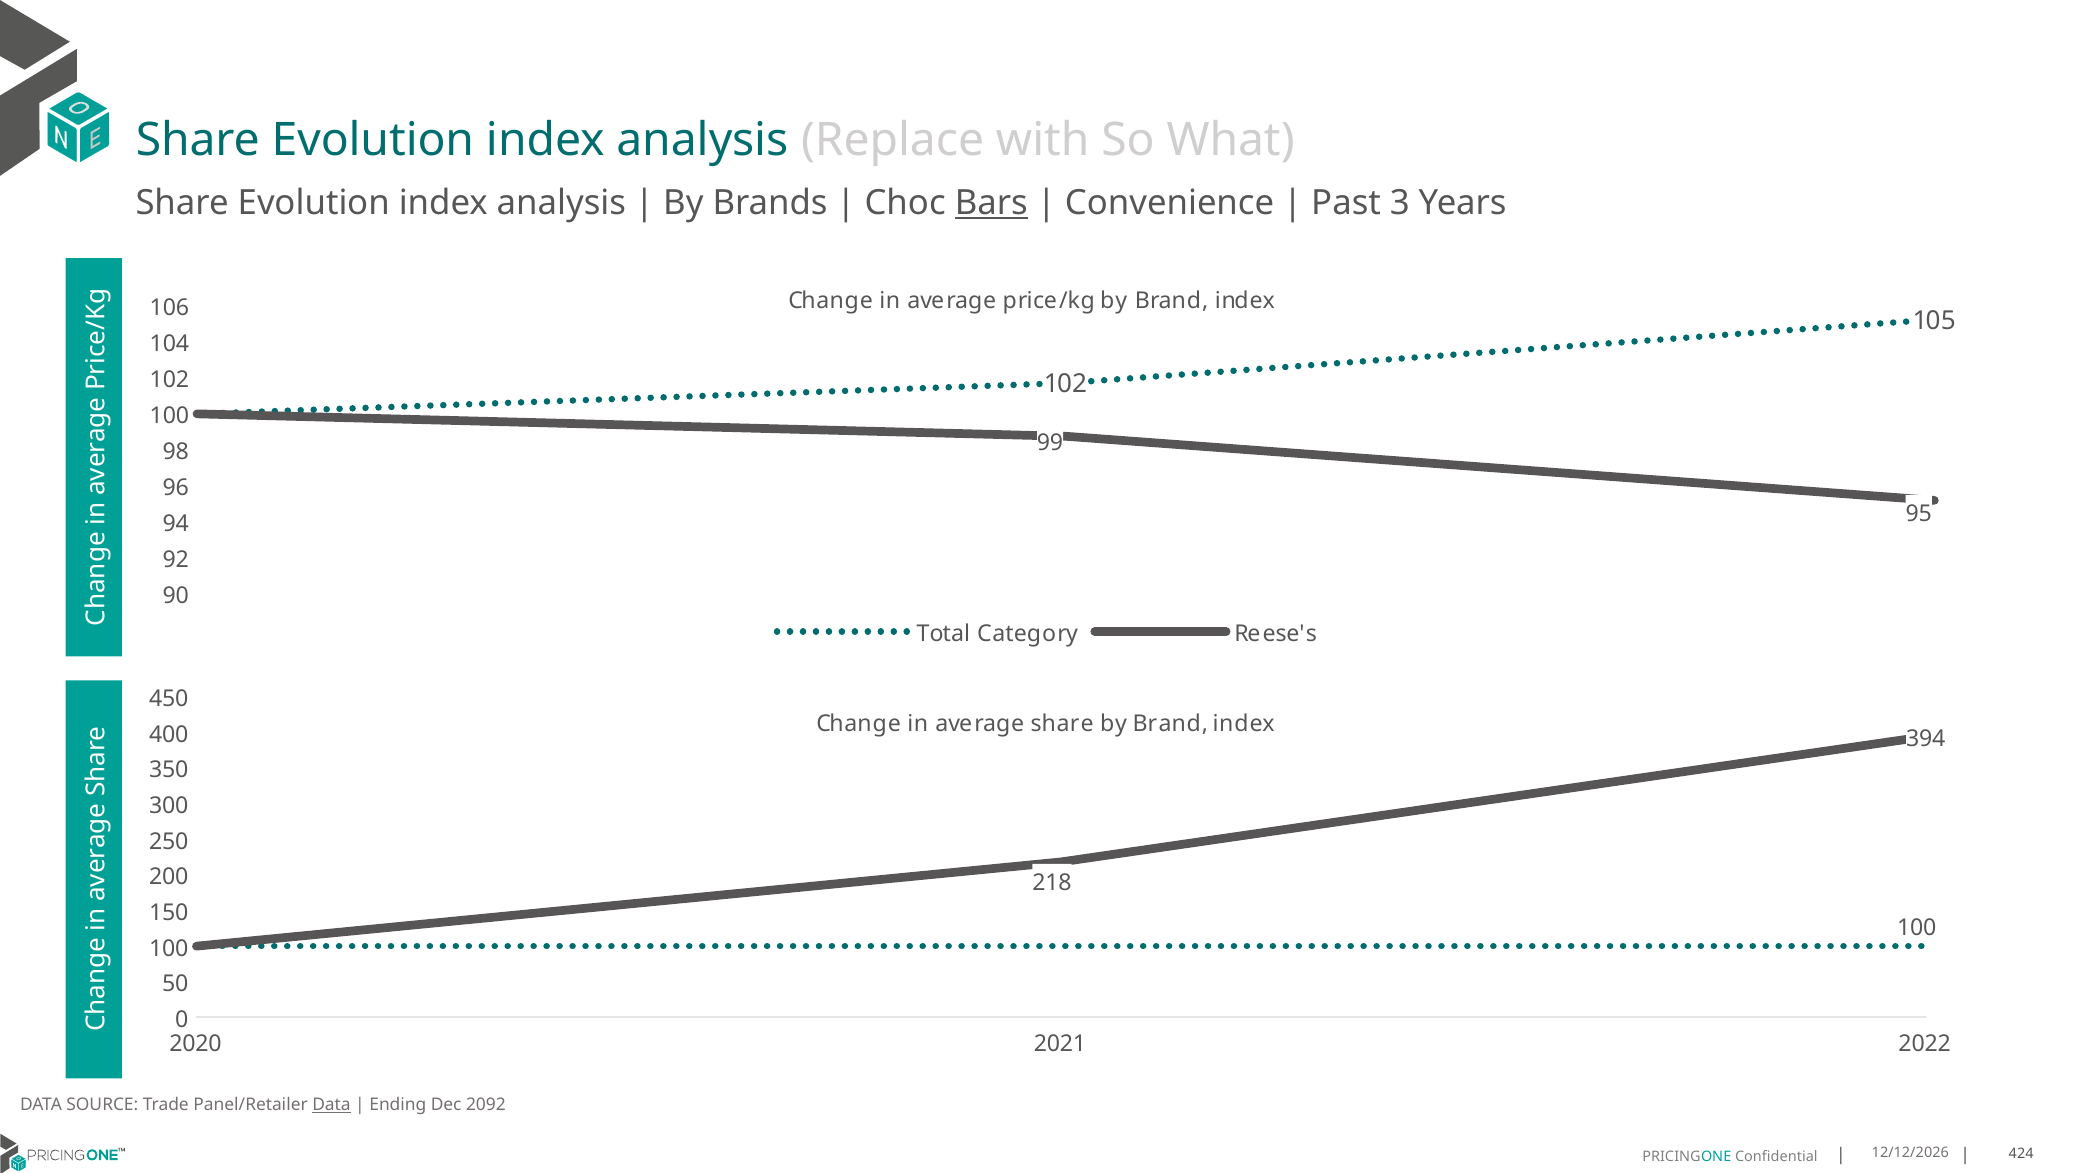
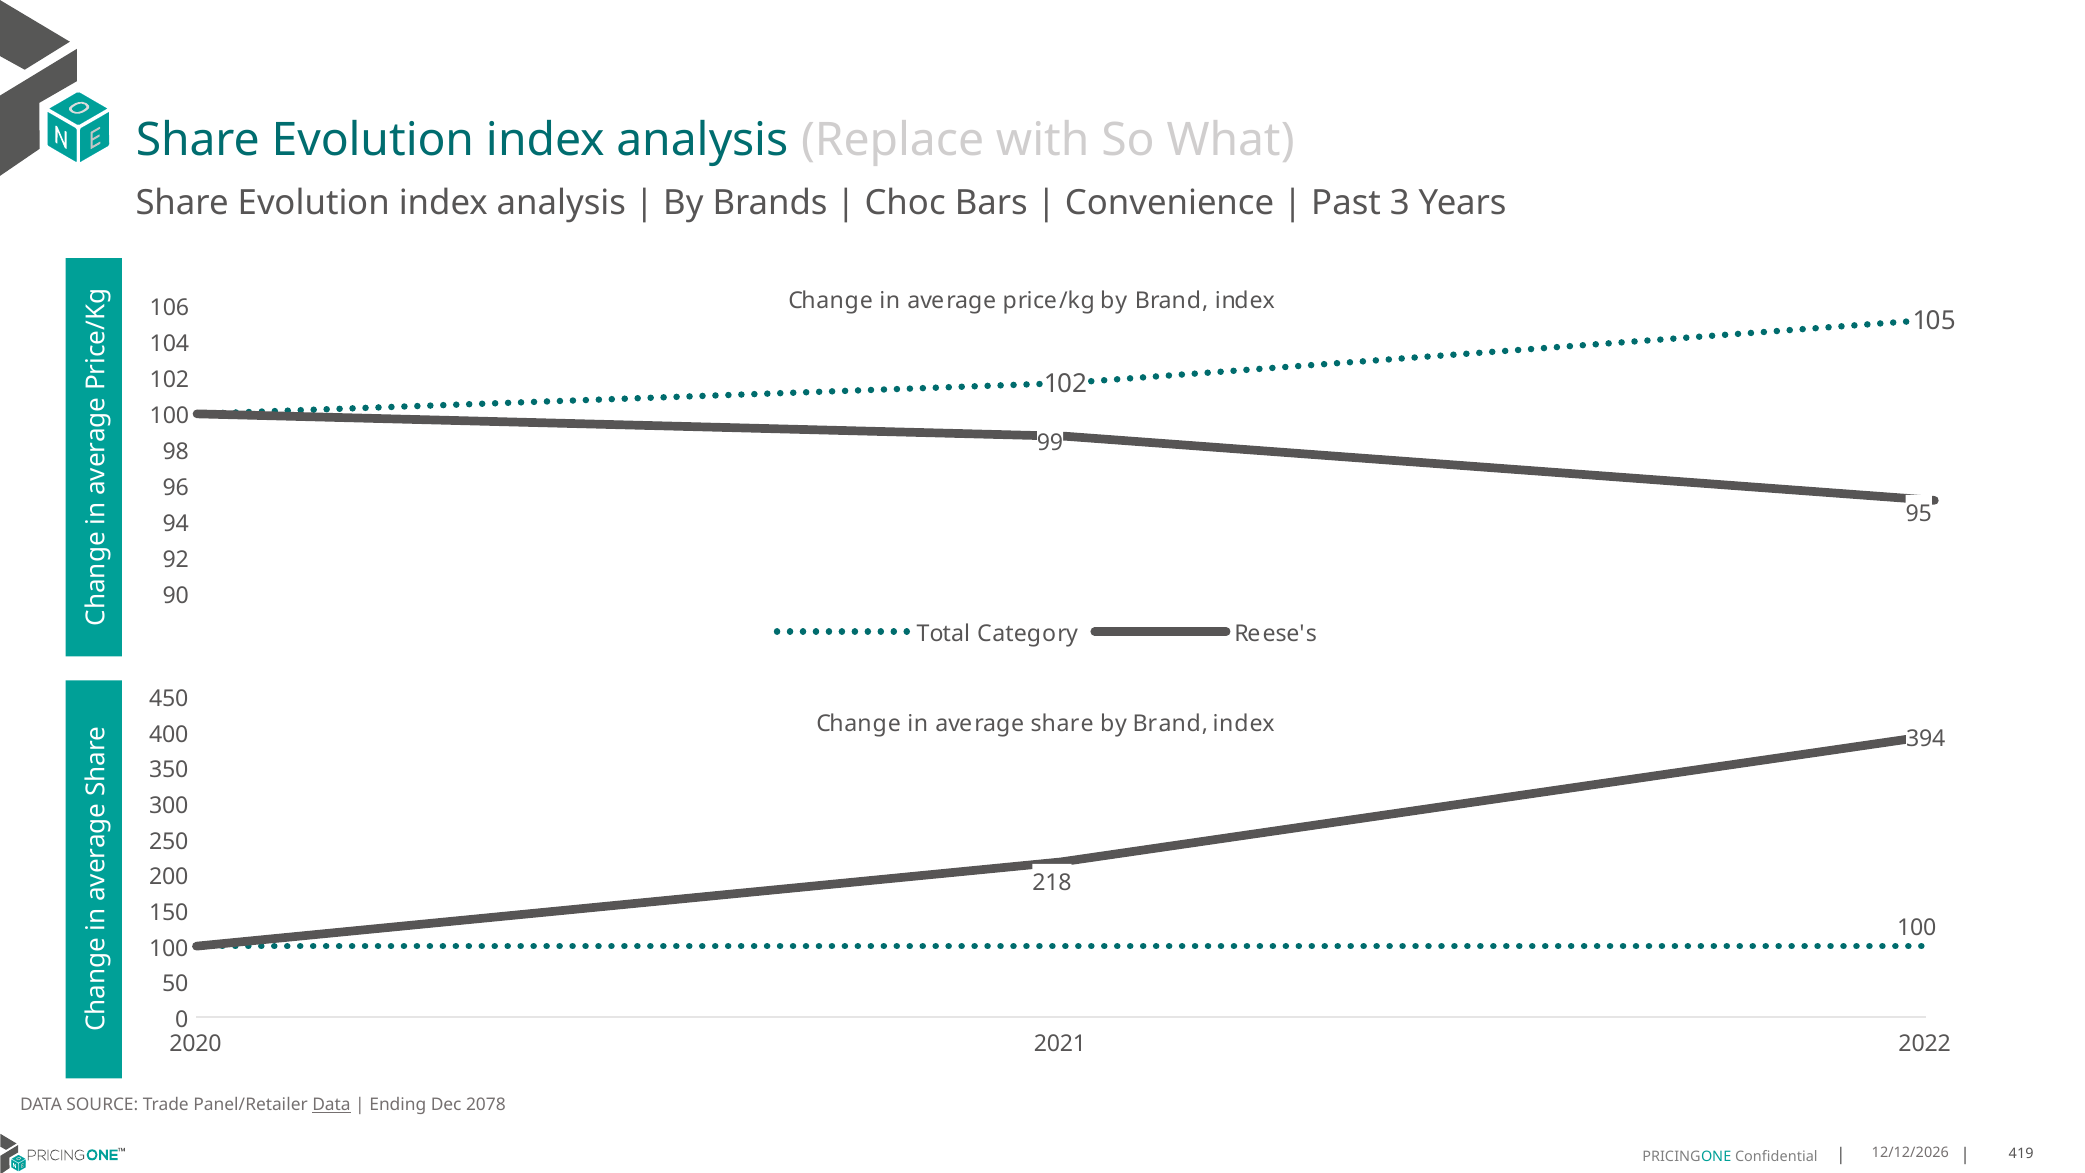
Bars underline: present -> none (991, 203)
2092: 2092 -> 2078 (486, 1105)
424: 424 -> 419 (2021, 1153)
